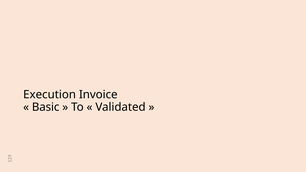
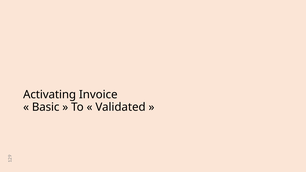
Execution: Execution -> Activating (50, 95)
